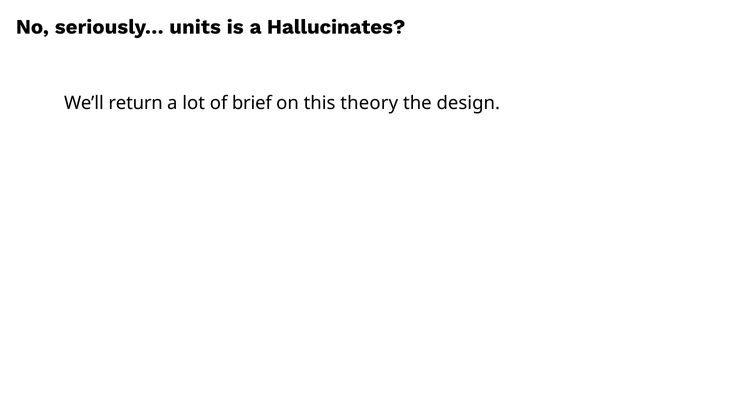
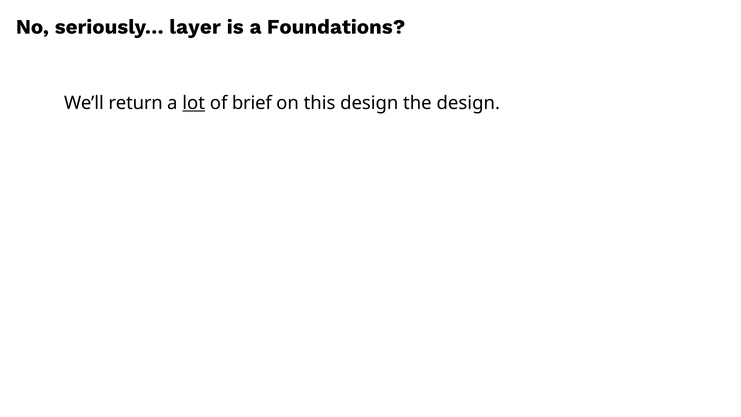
units: units -> layer (195, 27)
Hallucinates: Hallucinates -> Foundations (336, 27)
lot underline: none -> present (194, 103)
this theory: theory -> design (369, 103)
